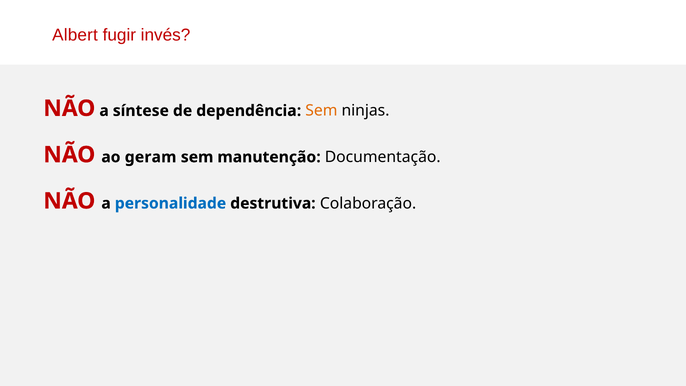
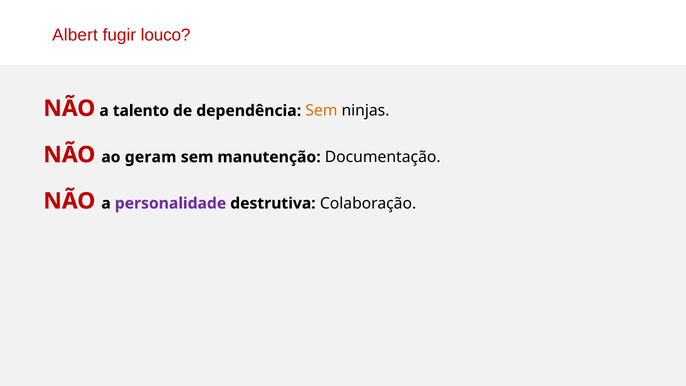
invés: invés -> louco (166, 35)
síntese: síntese -> talento (141, 111)
personalidade colour: blue -> purple (170, 203)
